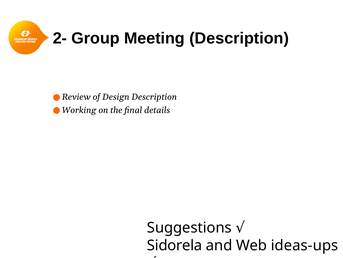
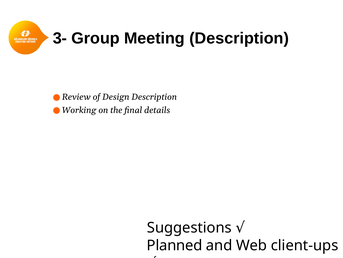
2-: 2- -> 3- (60, 38)
Sidorela: Sidorela -> Planned (175, 245)
ideas-ups: ideas-ups -> client-ups (305, 245)
